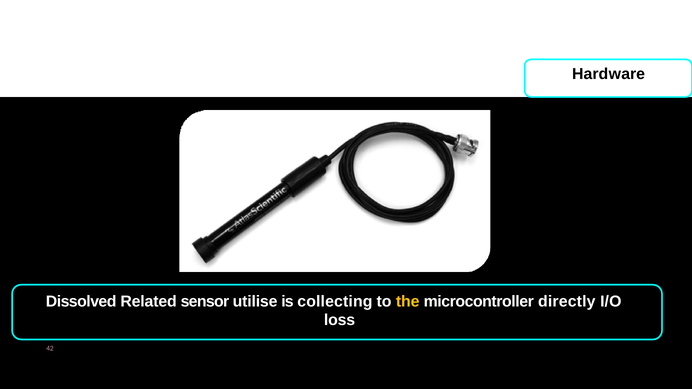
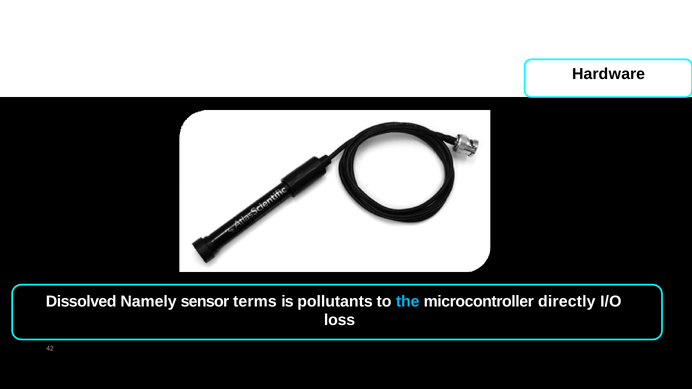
Related: Related -> Namely (149, 302)
utilise: utilise -> terms (255, 302)
collecting: collecting -> pollutants (335, 302)
the colour: yellow -> light blue (408, 302)
